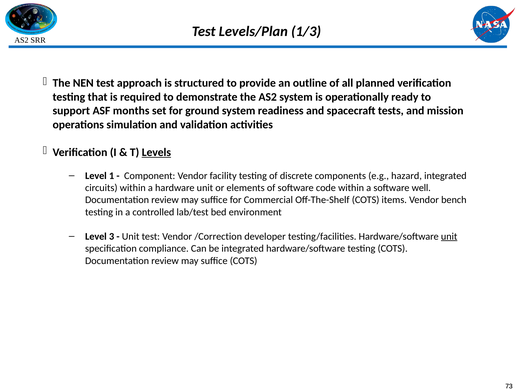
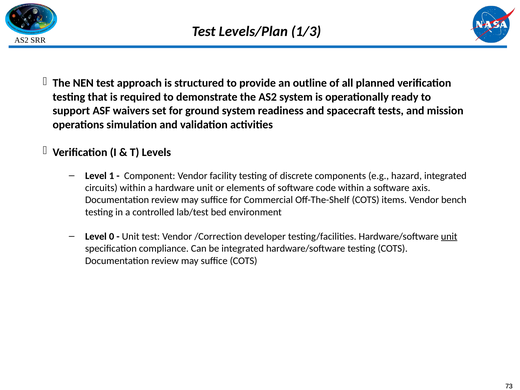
months: months -> waivers (131, 111)
Levels underline: present -> none (156, 152)
well: well -> axis (421, 188)
3: 3 -> 0 (112, 236)
